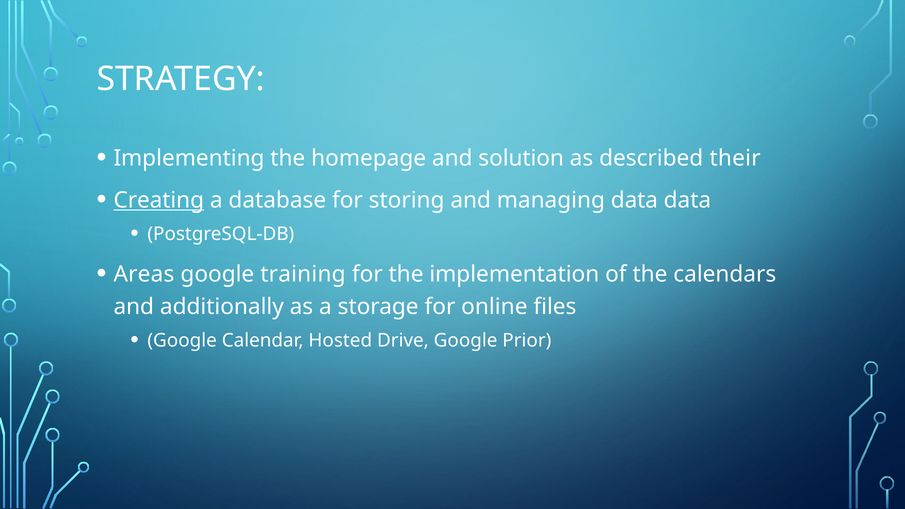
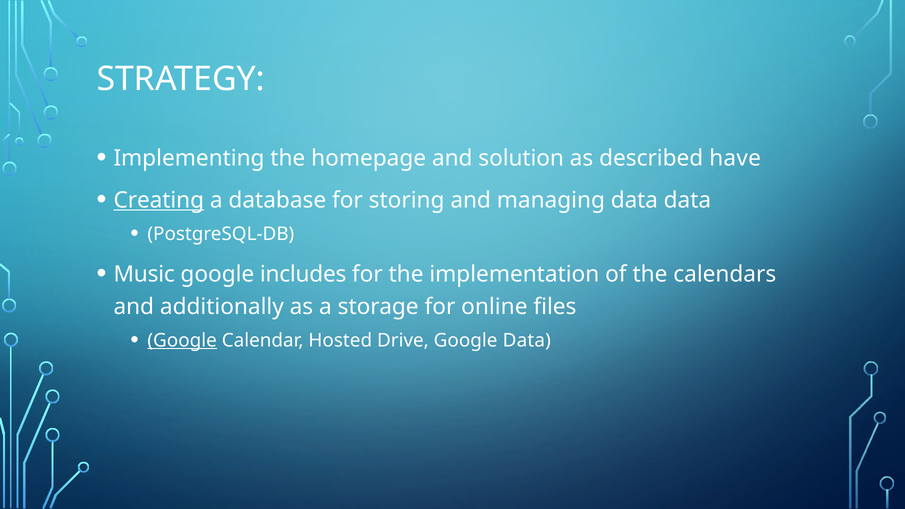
their: their -> have (735, 158)
Areas: Areas -> Music (144, 274)
training: training -> includes (303, 274)
Google underline: none -> present (182, 341)
Google Prior: Prior -> Data (527, 341)
